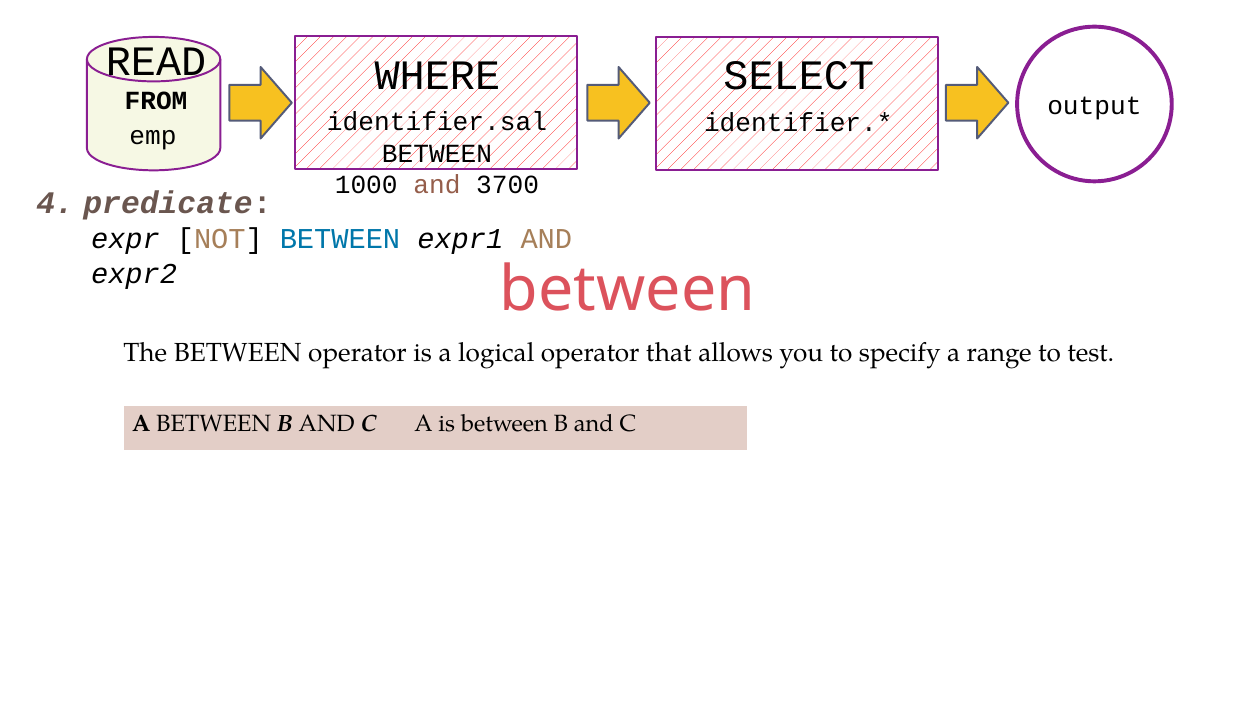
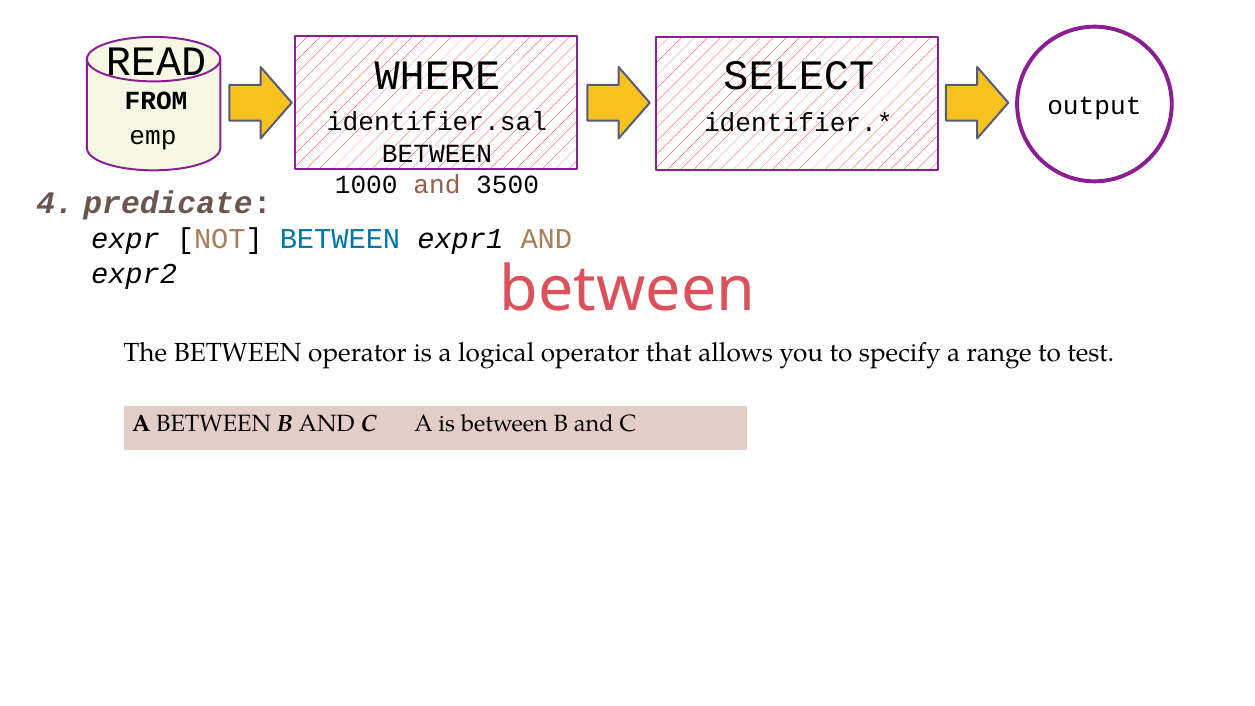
3700: 3700 -> 3500 (508, 185)
